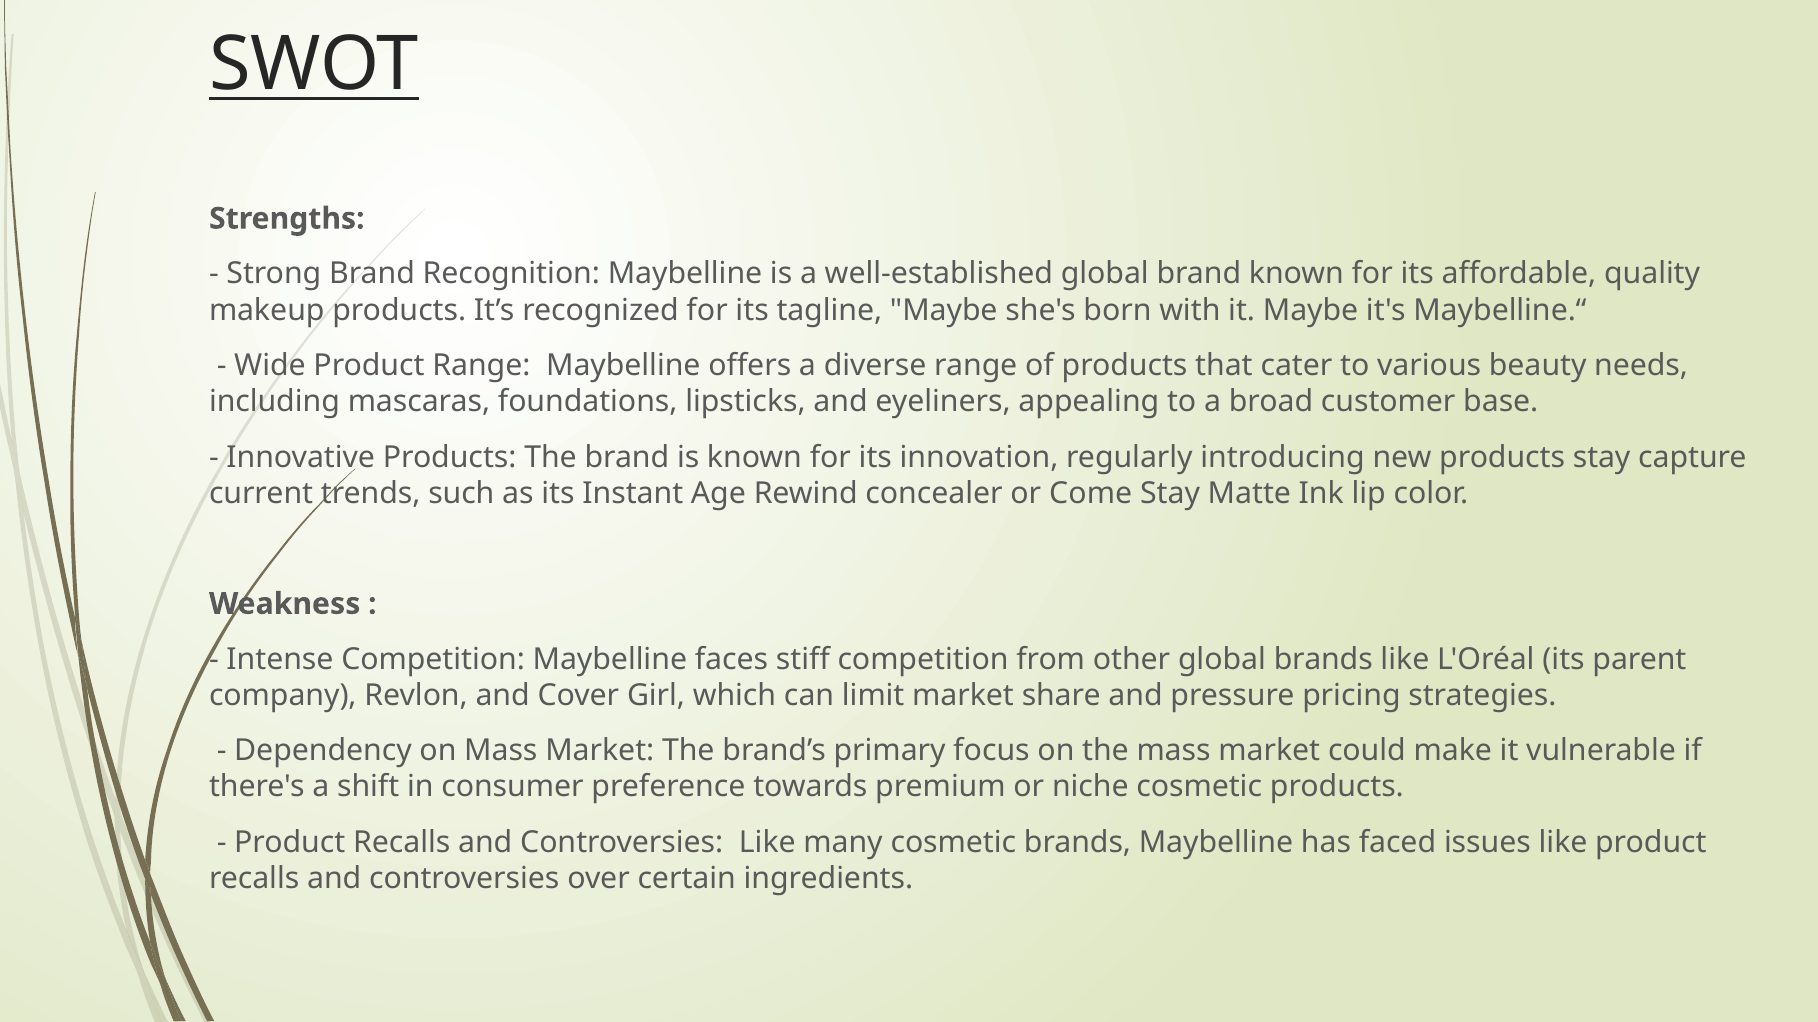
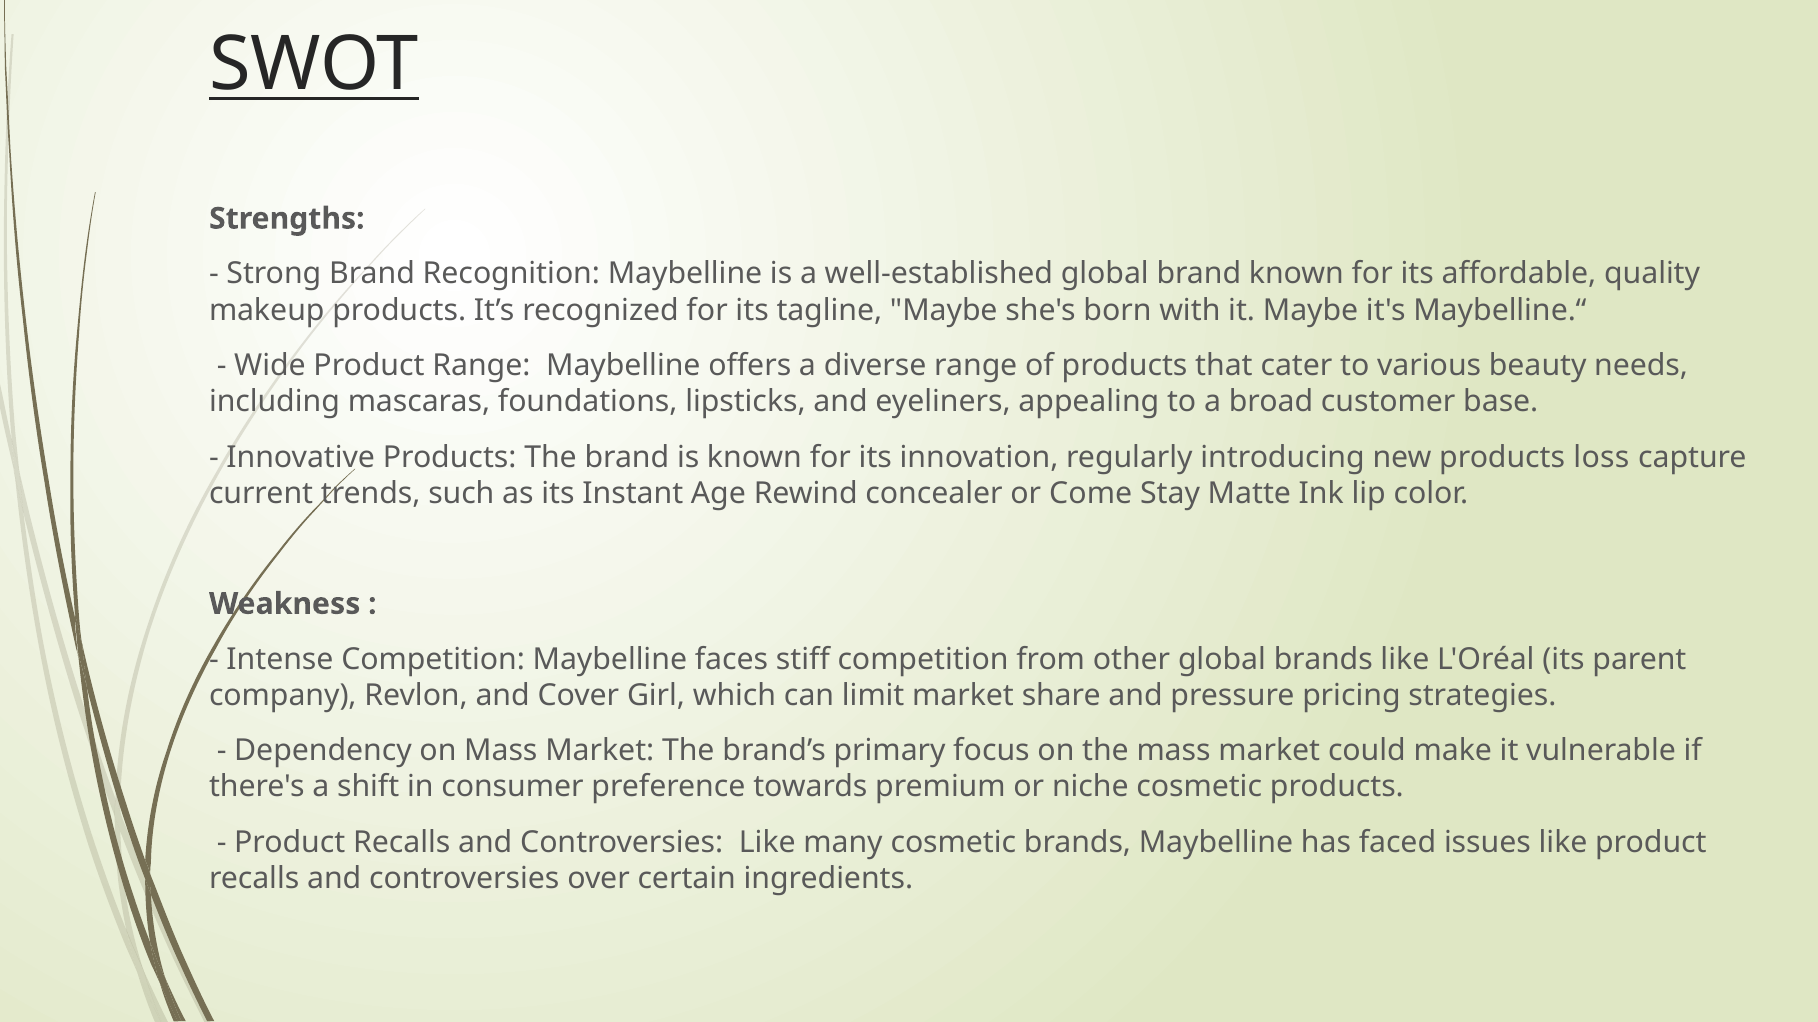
products stay: stay -> loss (1601, 457)
